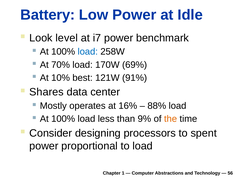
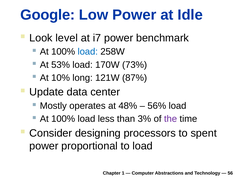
Battery: Battery -> Google (48, 15)
70%: 70% -> 53% (61, 65)
69%: 69% -> 73% (135, 65)
best: best -> long (83, 78)
91%: 91% -> 87% (135, 78)
Shares: Shares -> Update (47, 92)
16%: 16% -> 48% (128, 106)
88%: 88% -> 56% (157, 106)
9%: 9% -> 3% (144, 119)
the colour: orange -> purple (171, 119)
